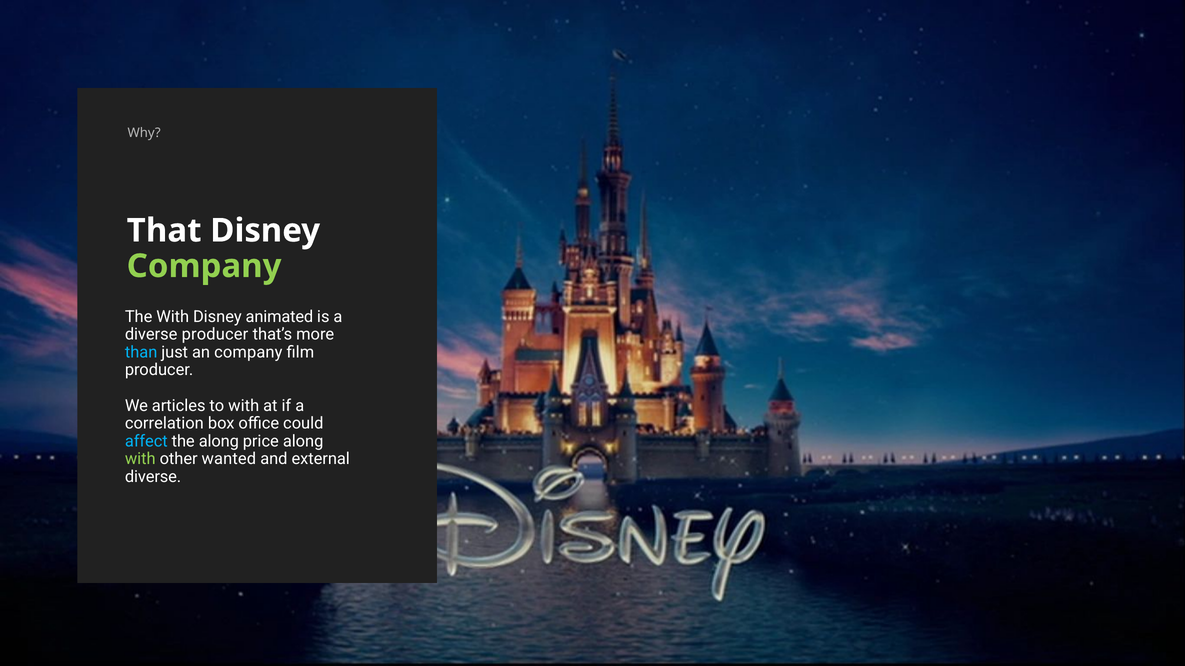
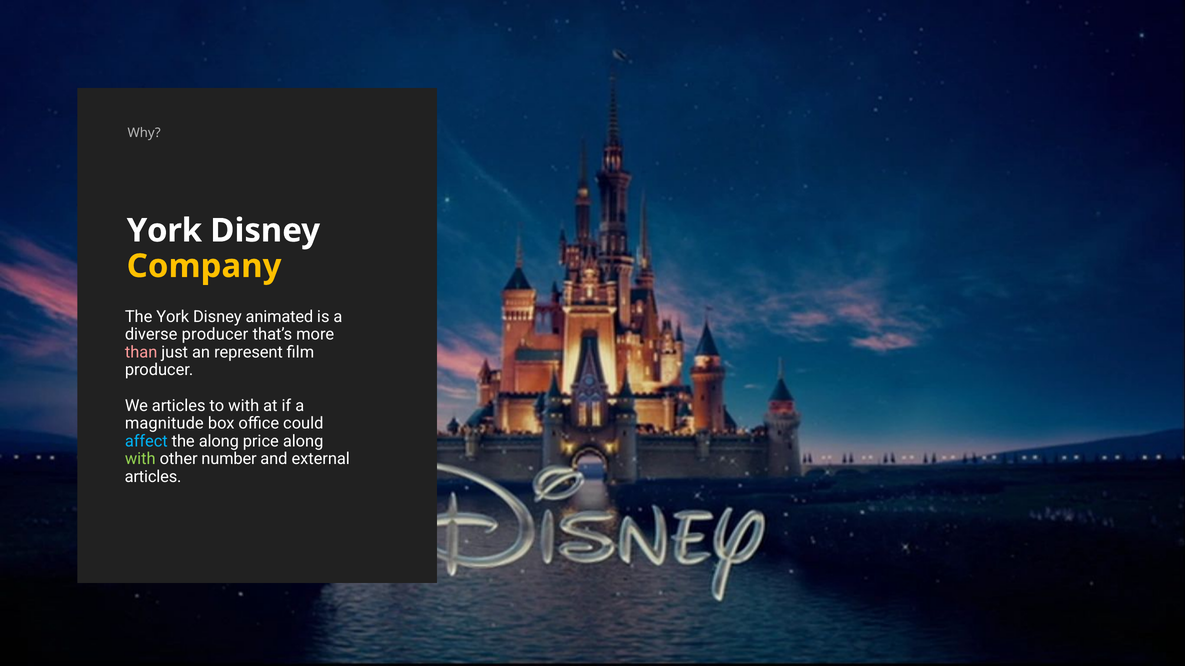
That: That -> York (164, 231)
Company colour: light green -> yellow (204, 266)
The With: With -> York (173, 317)
than colour: light blue -> pink (141, 353)
an company: company -> represent (248, 353)
correlation: correlation -> magnitude (164, 424)
wanted: wanted -> number (229, 459)
diverse: diverse -> articles (153, 477)
